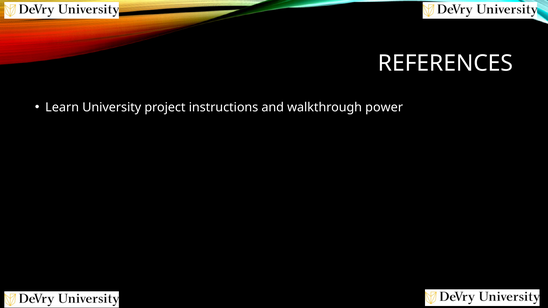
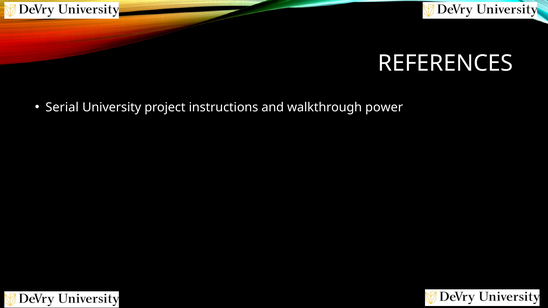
Learn: Learn -> Serial (62, 107)
